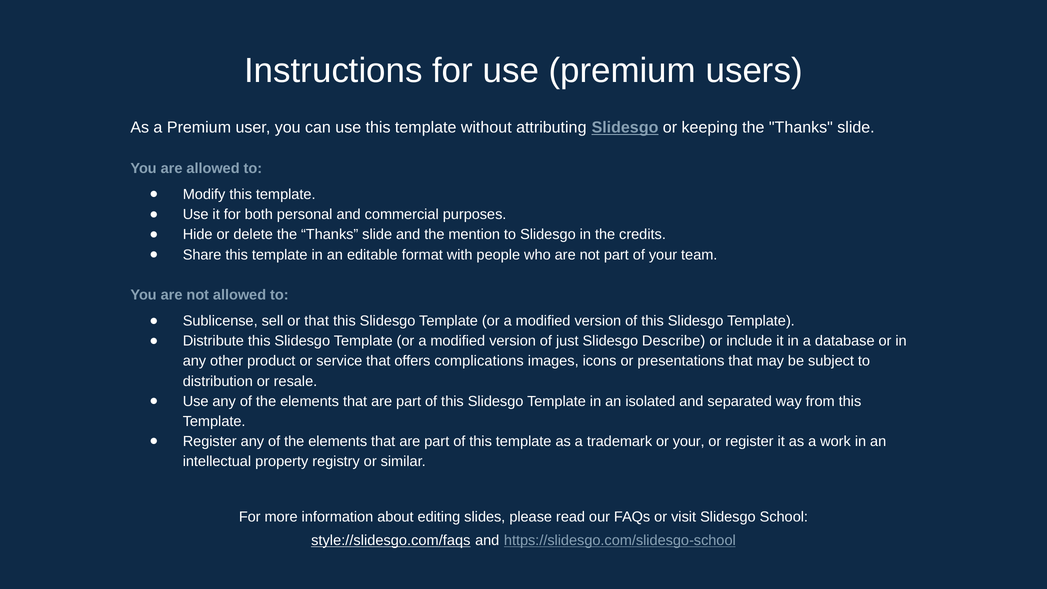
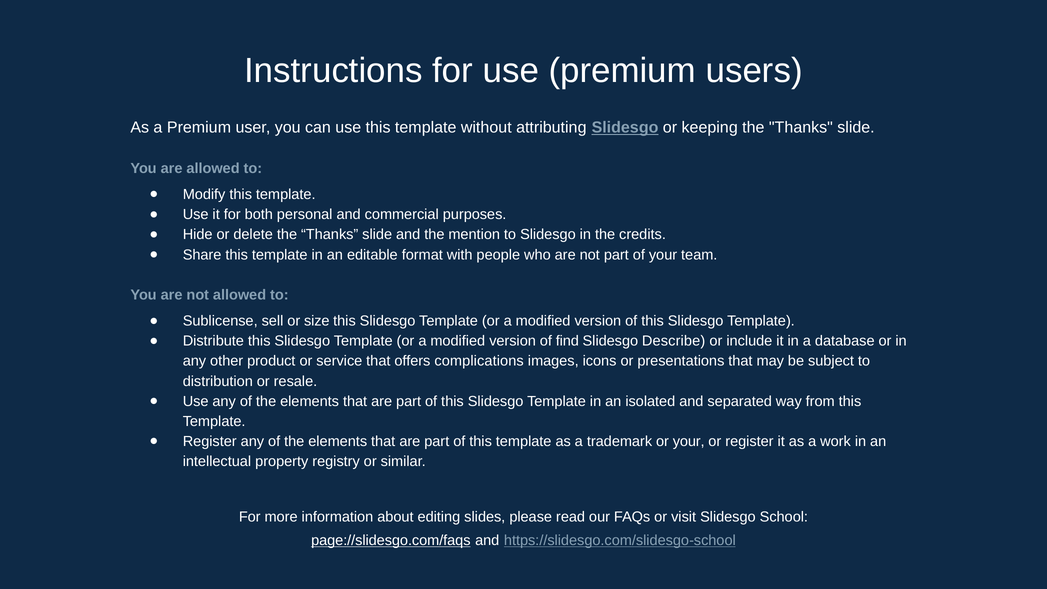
or that: that -> size (317, 321)
just: just -> find (567, 341)
style://slidesgo.com/faqs: style://slidesgo.com/faqs -> page://slidesgo.com/faqs (391, 540)
